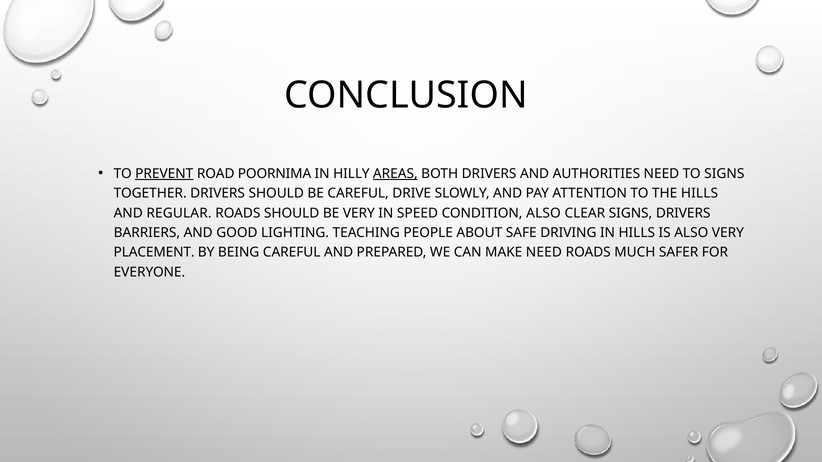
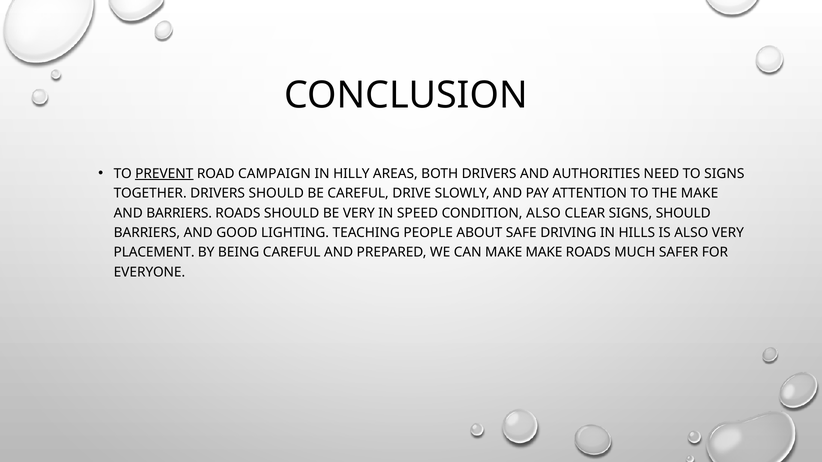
POORNIMA: POORNIMA -> CAMPAIGN (274, 174)
AREAS underline: present -> none (395, 174)
THE HILLS: HILLS -> MAKE (700, 194)
AND REGULAR: REGULAR -> BARRIERS (179, 213)
SIGNS DRIVERS: DRIVERS -> SHOULD (683, 213)
MAKE NEED: NEED -> MAKE (544, 253)
